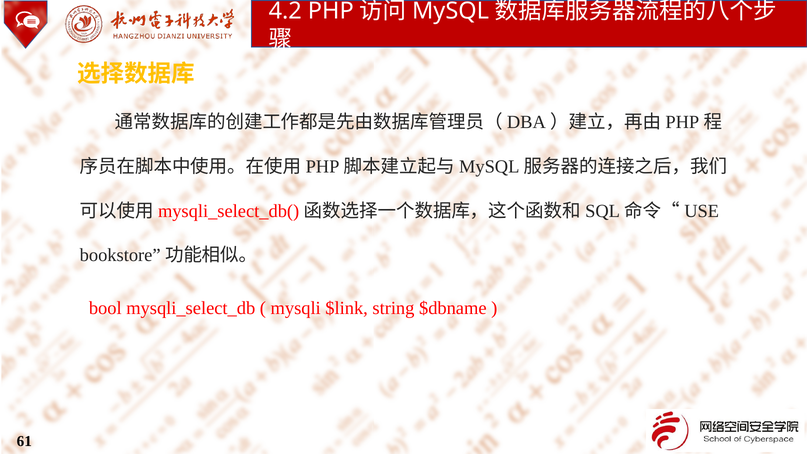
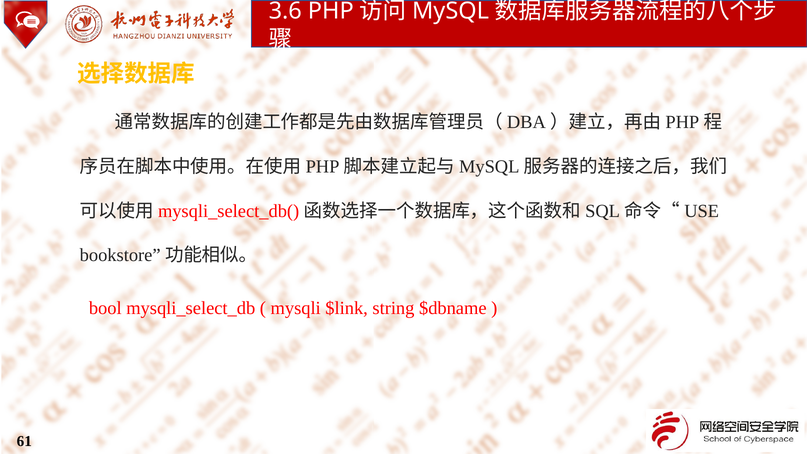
4.2: 4.2 -> 3.6 (285, 11)
